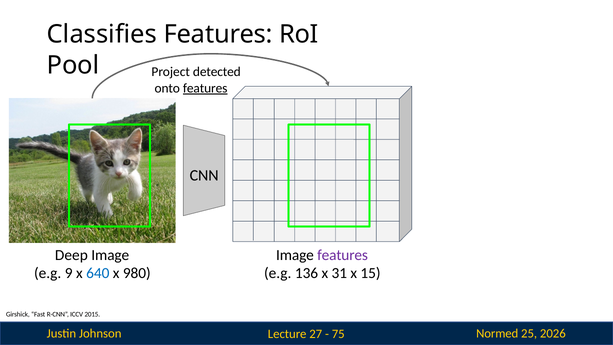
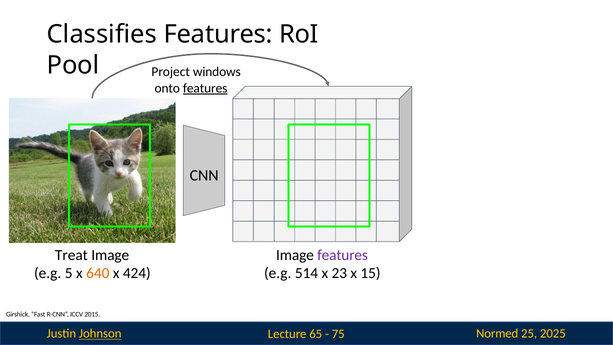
detected: detected -> windows (217, 72)
Deep: Deep -> Treat (71, 255)
9: 9 -> 5 (69, 273)
640 colour: blue -> orange (98, 273)
980: 980 -> 424 (137, 273)
136: 136 -> 514 (307, 273)
31: 31 -> 23 (339, 273)
Johnson underline: none -> present (100, 334)
27: 27 -> 65 (316, 334)
2026: 2026 -> 2025 (553, 334)
